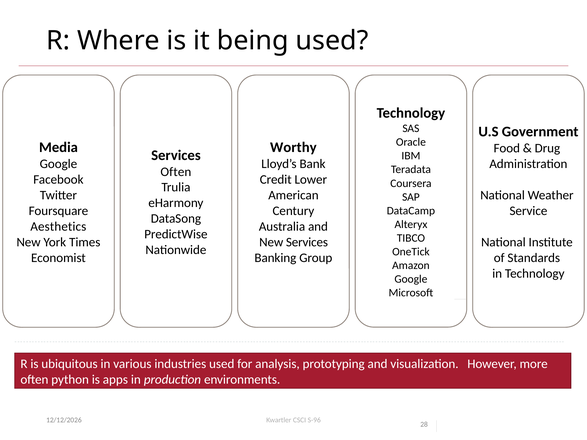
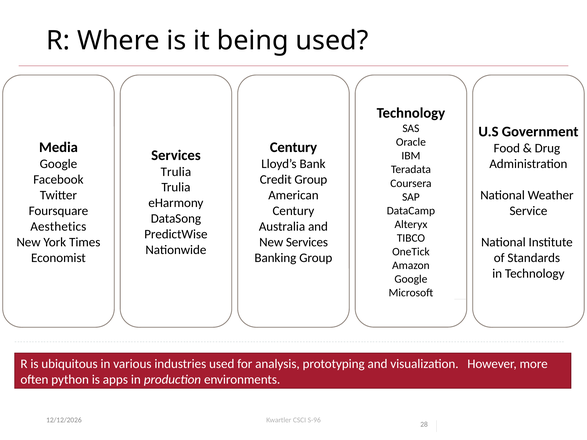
Worthy: Worthy -> Century (293, 148)
Often: Often -> Trulia (176, 172)
Credit Lower: Lower -> Group (311, 180)
